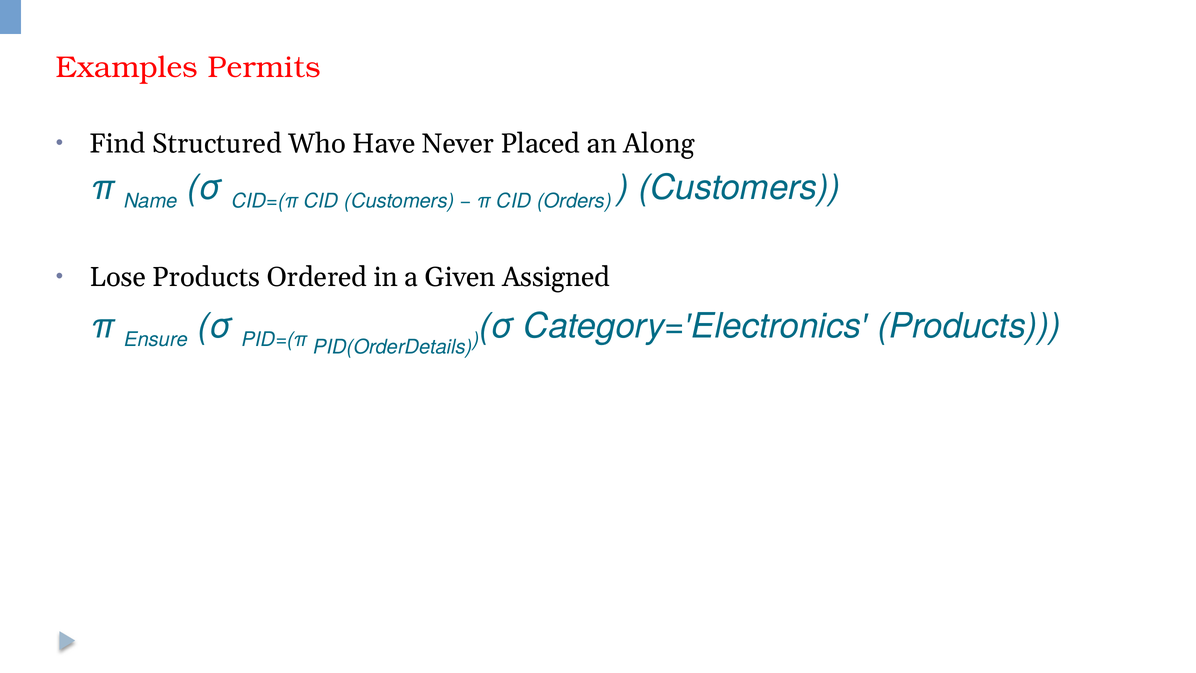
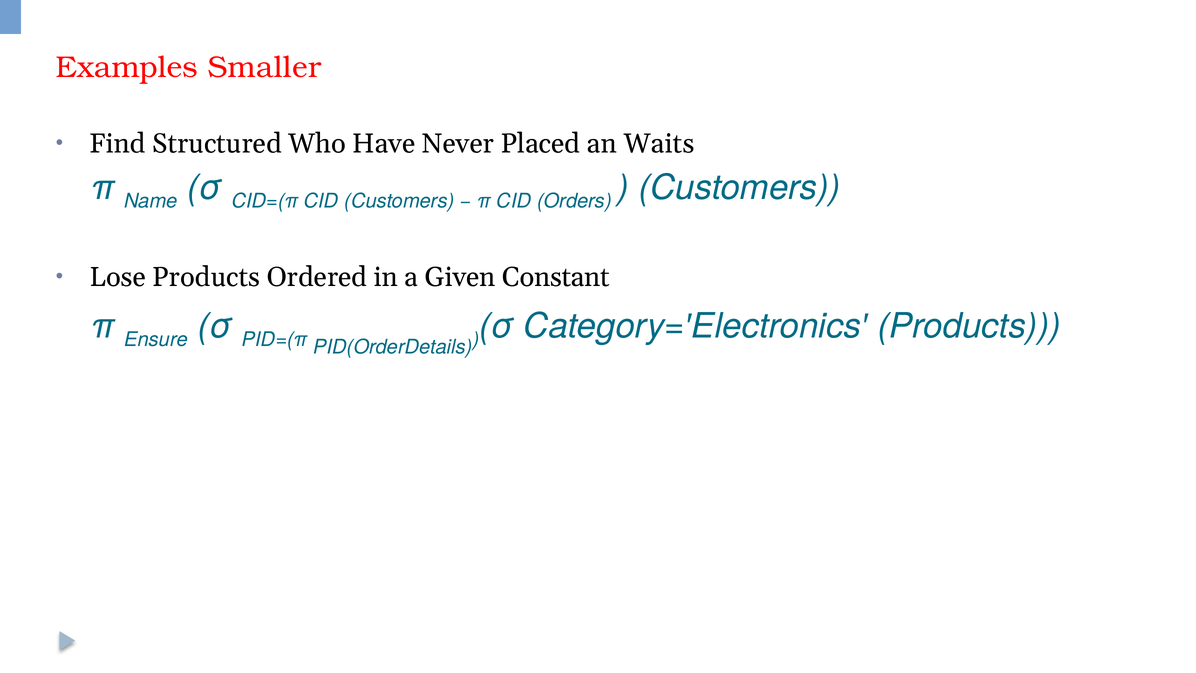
Permits: Permits -> Smaller (264, 67)
Along: Along -> Waits (659, 143)
Assigned: Assigned -> Constant (556, 277)
